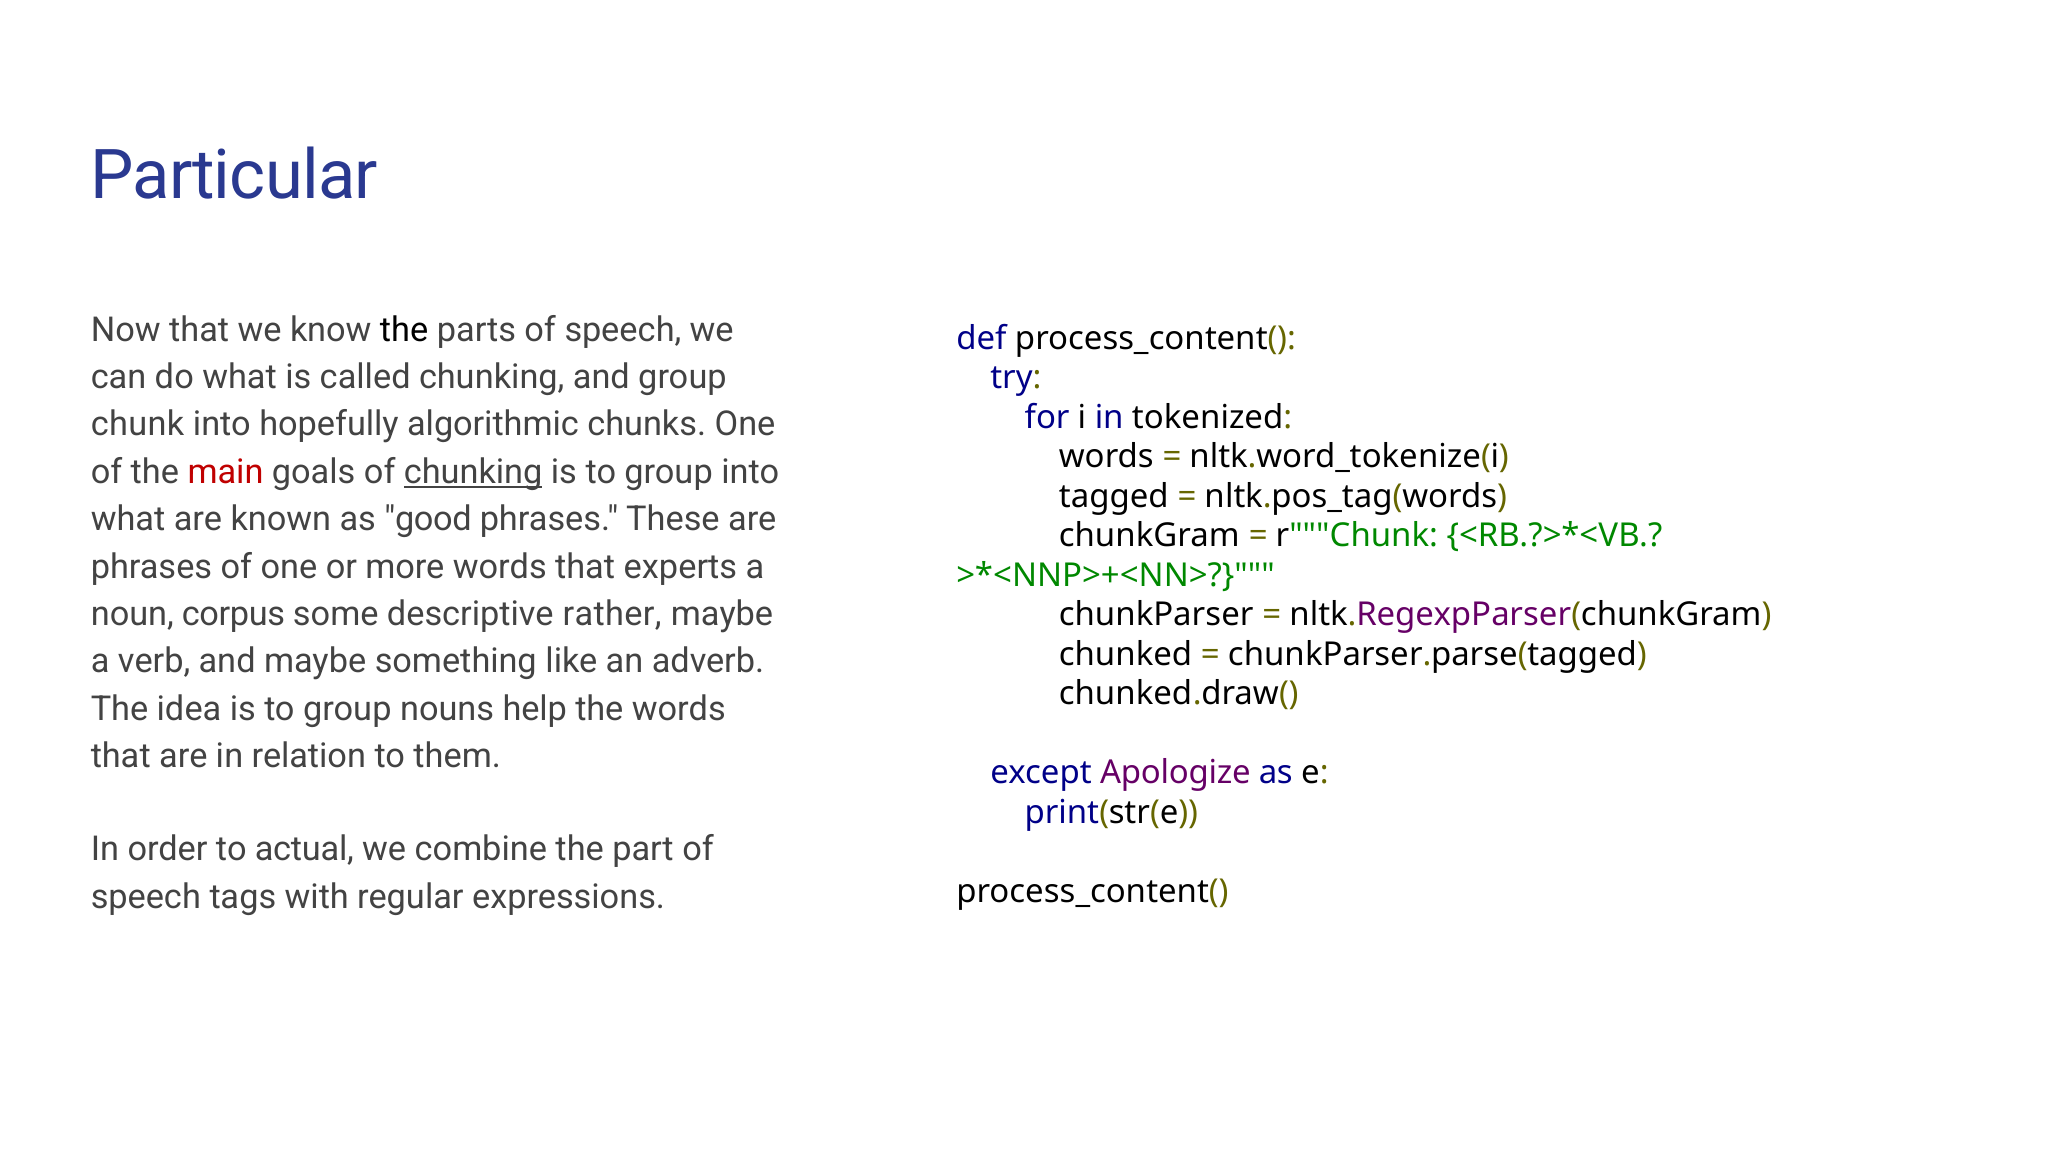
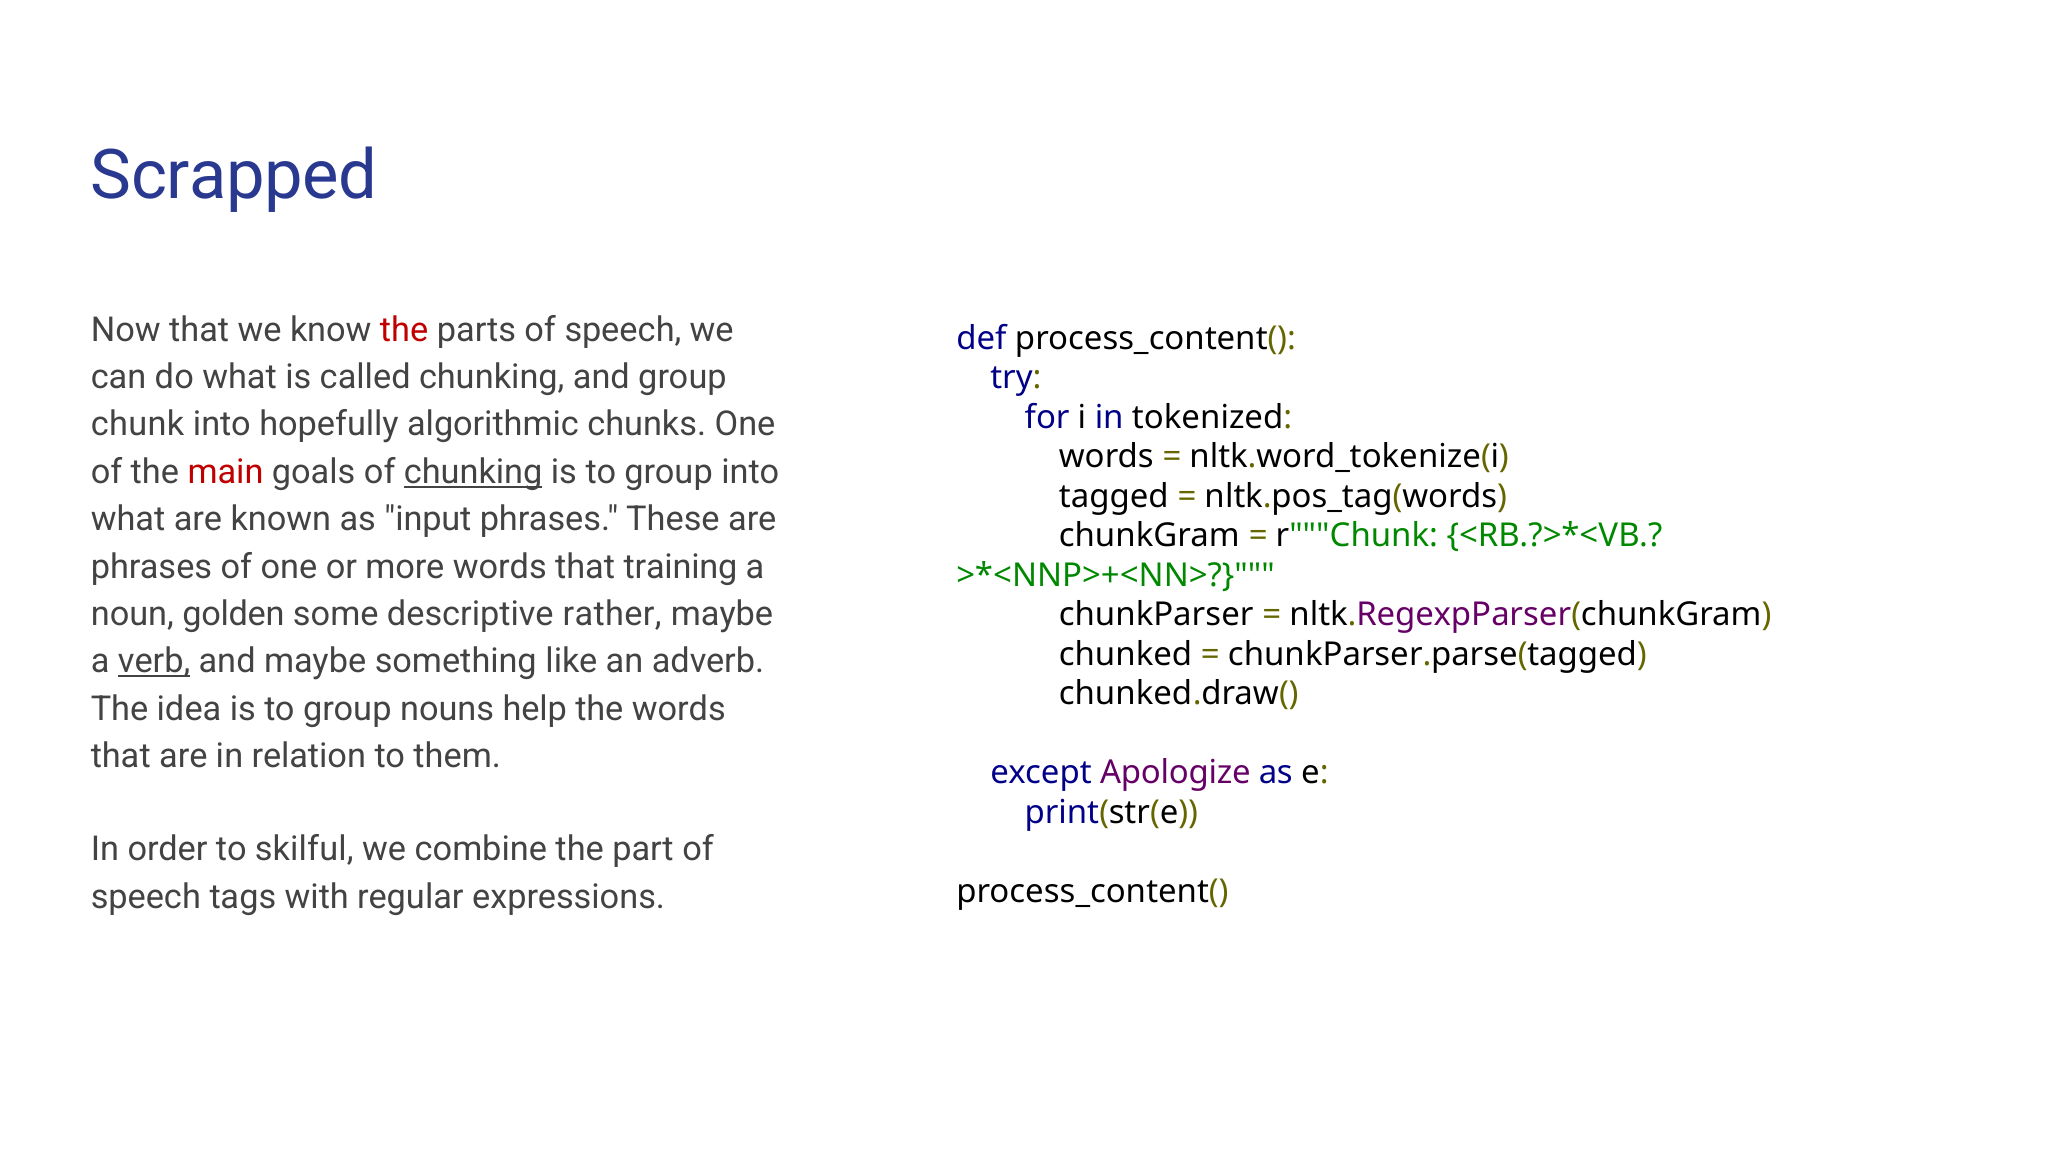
Particular: Particular -> Scrapped (234, 176)
the colour: black -> red (404, 330)
good: good -> input (428, 520)
experts: experts -> training (681, 567)
corpus: corpus -> golden (233, 614)
verb underline: none -> present (154, 662)
actual: actual -> skilful (304, 850)
